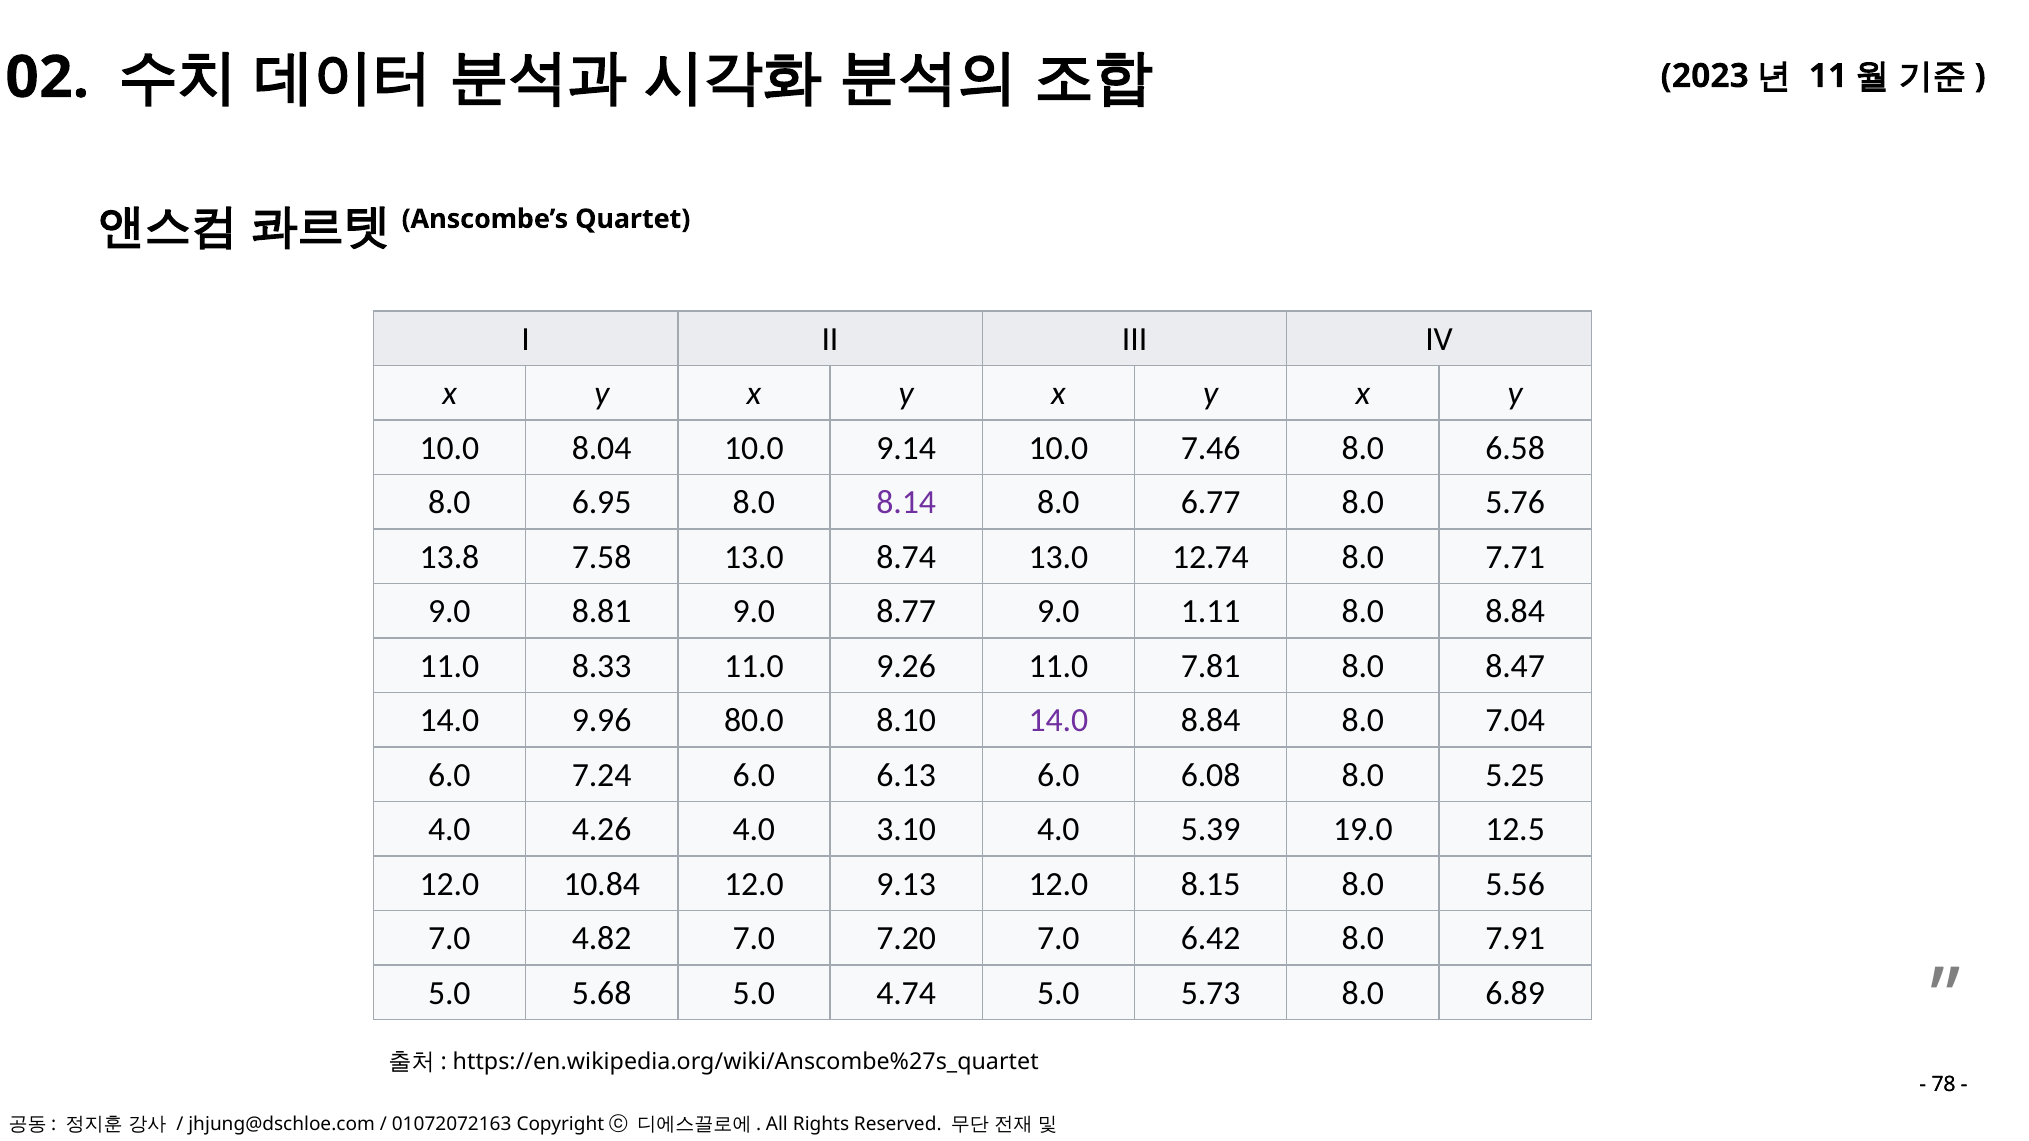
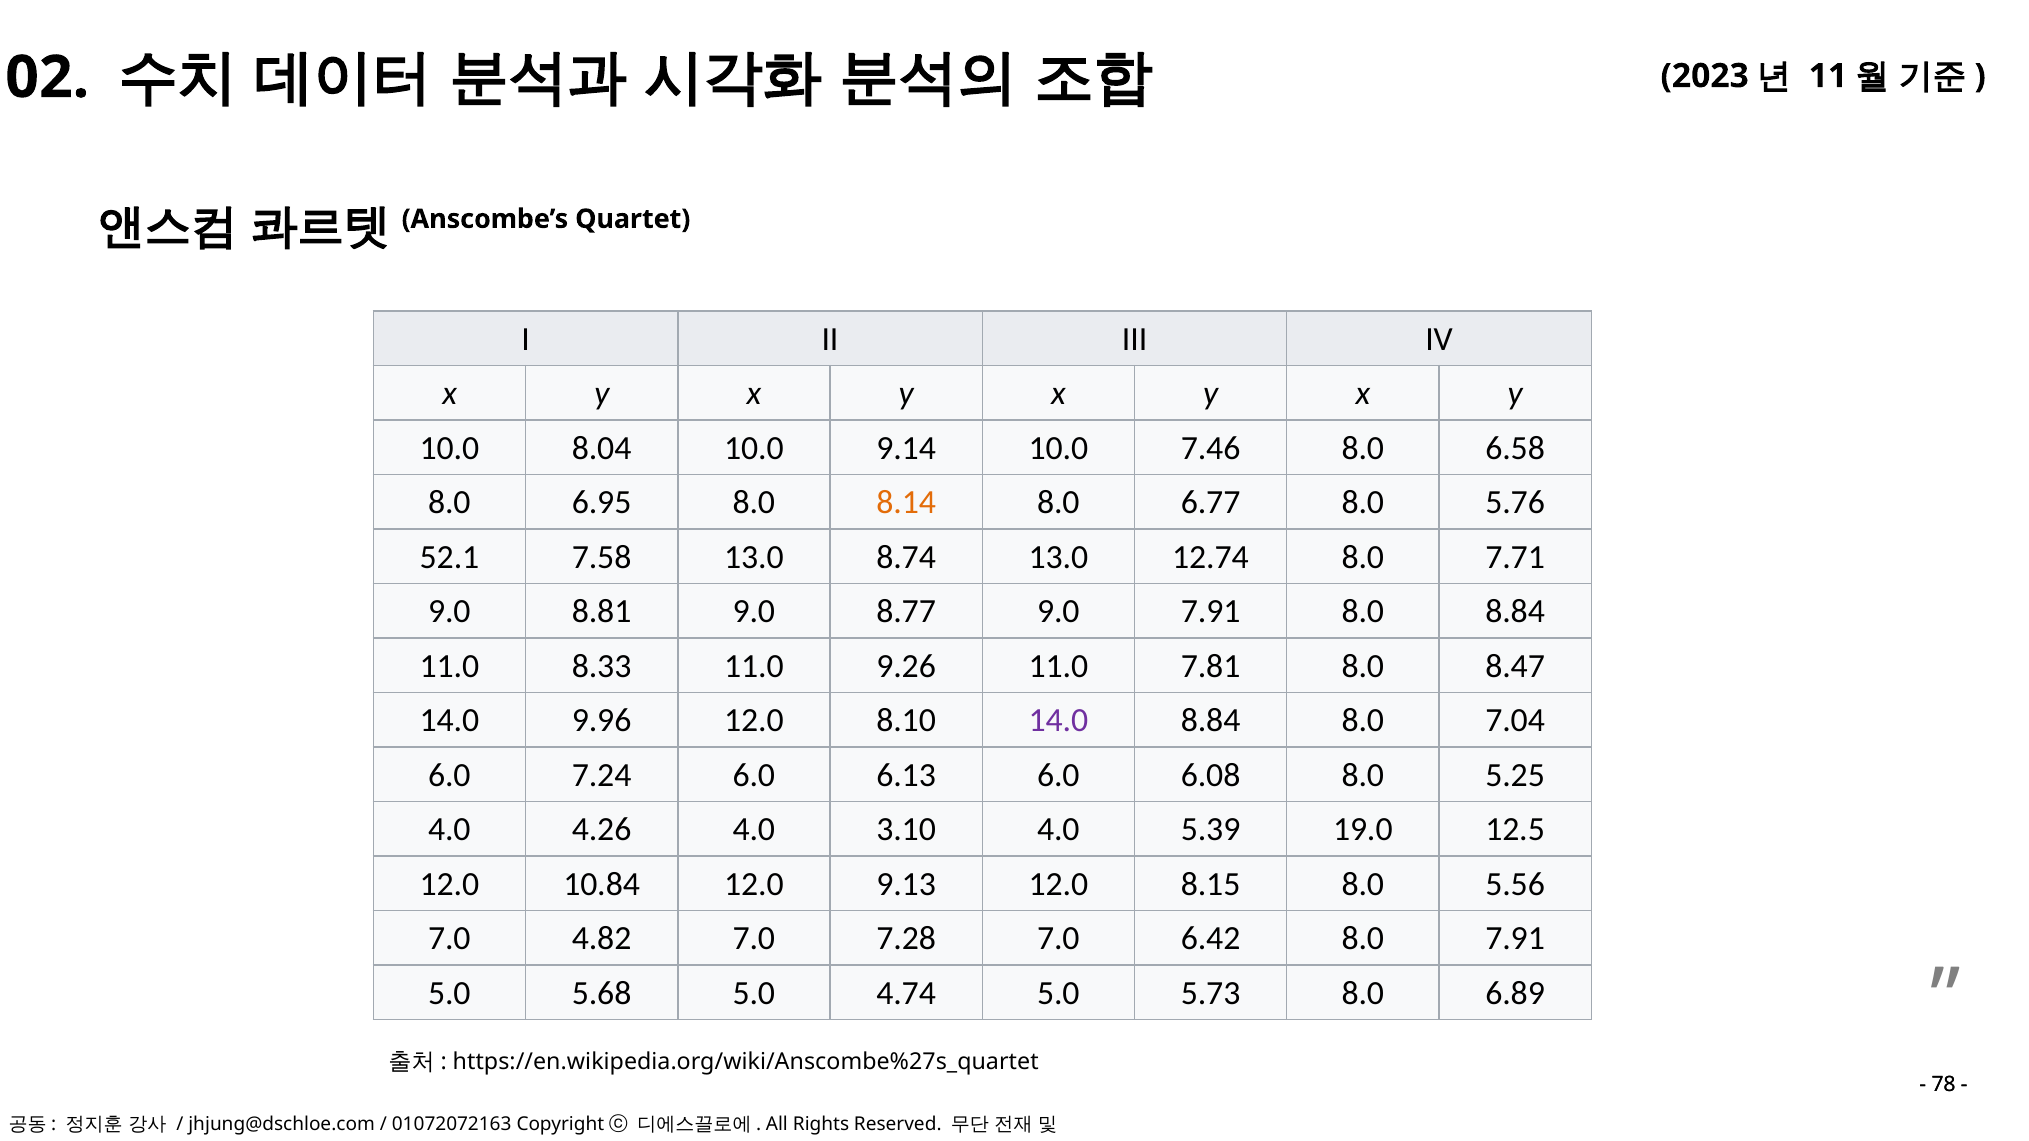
8.14 colour: purple -> orange (906, 503)
13.8: 13.8 -> 52.1 (450, 557)
9.0 1.11: 1.11 -> 7.91 (1211, 612)
9.96 80.0: 80.0 -> 12.0 (754, 721)
7.20: 7.20 -> 7.28 (906, 939)
